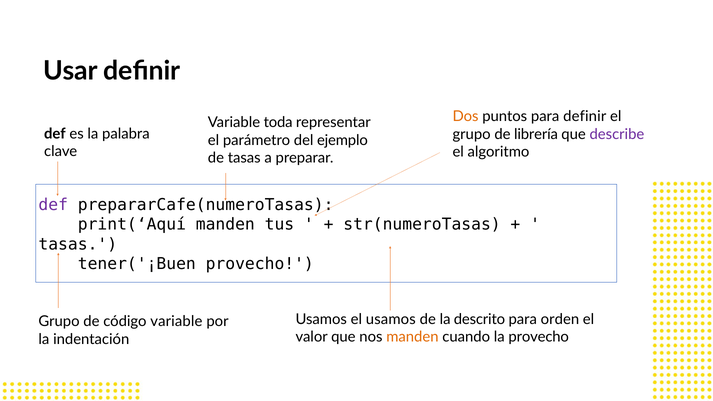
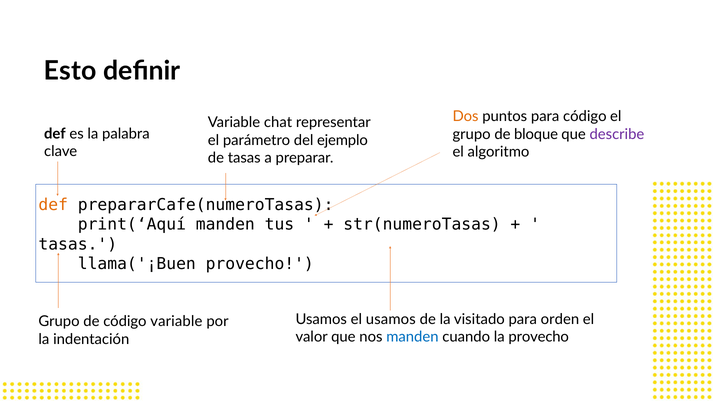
Usar: Usar -> Esto (70, 71)
para definir: definir -> código (585, 116)
toda: toda -> chat (278, 122)
librería: librería -> bloque (536, 134)
def colour: purple -> orange (53, 205)
tener('¡Buen: tener('¡Buen -> llama('¡Buen (137, 264)
descrito: descrito -> visitado (479, 319)
manden colour: orange -> blue (412, 337)
